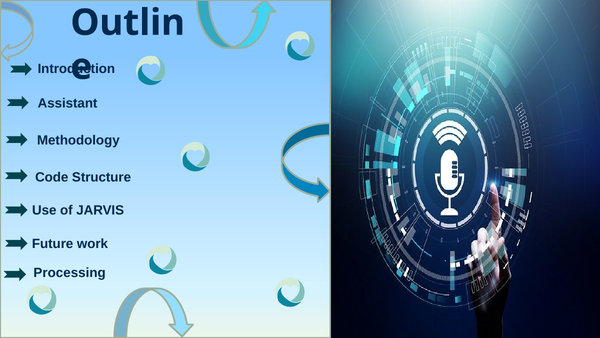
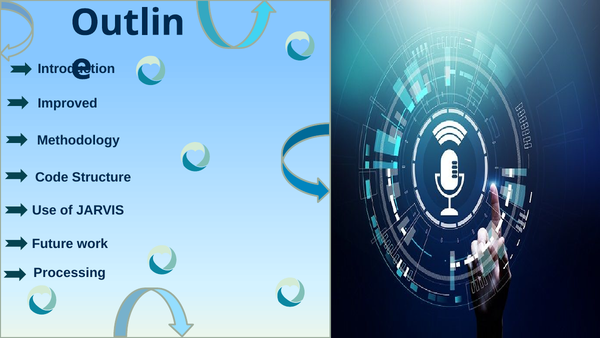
Assistant: Assistant -> Improved (68, 103)
